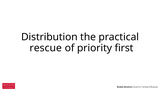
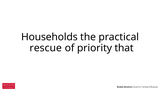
Distribution: Distribution -> Households (49, 37)
first: first -> that (124, 48)
